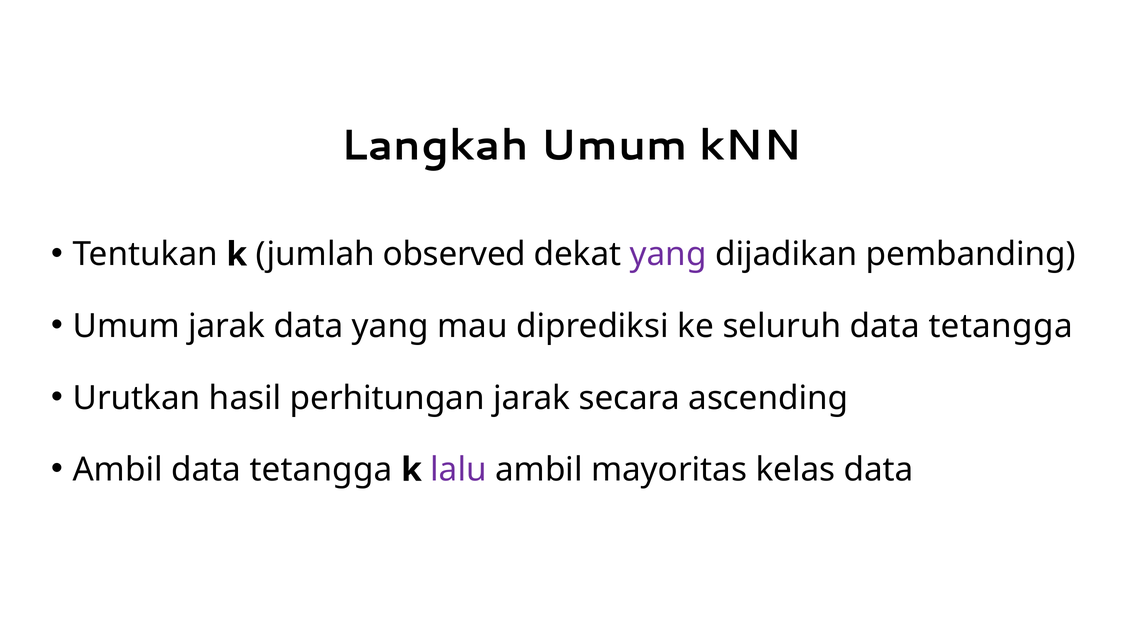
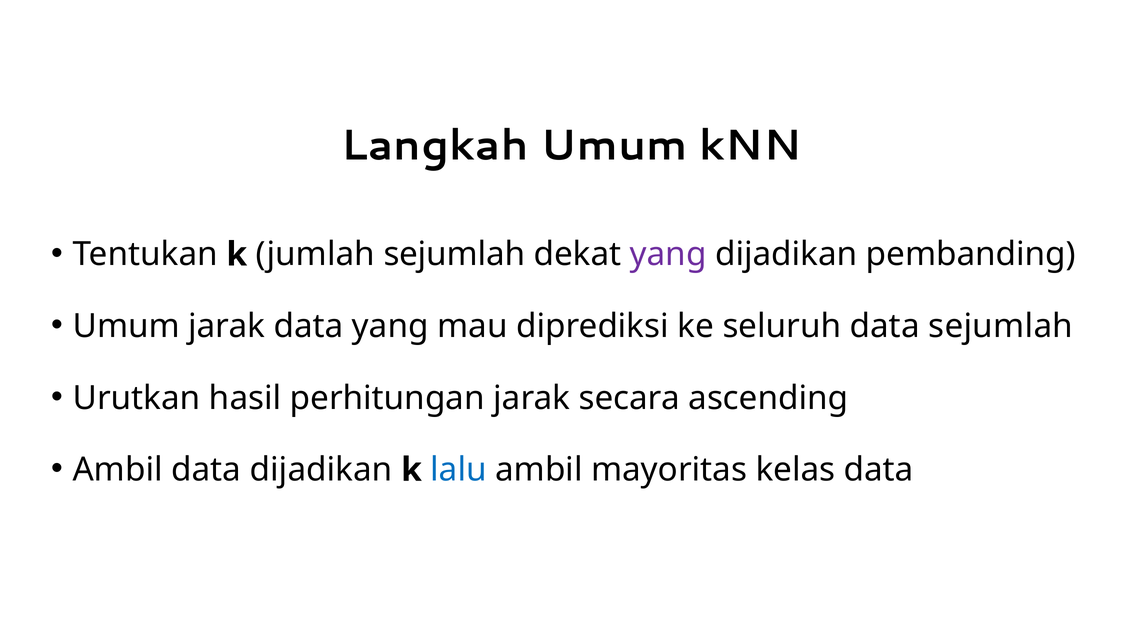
jumlah observed: observed -> sejumlah (454, 254)
seluruh data tetangga: tetangga -> sejumlah (1001, 326)
Ambil data tetangga: tetangga -> dijadikan (321, 469)
lalu colour: purple -> blue (458, 469)
